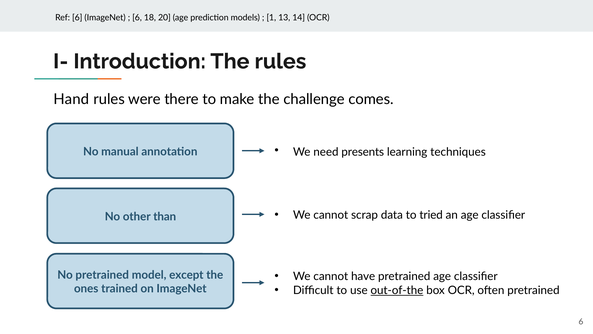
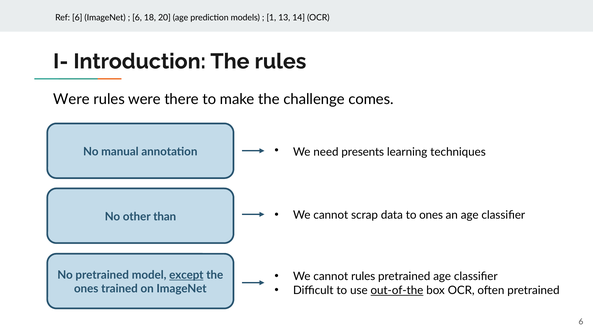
Hand: Hand -> Were (71, 99)
to tried: tried -> ones (431, 215)
cannot have: have -> rules (363, 276)
except underline: none -> present (186, 275)
